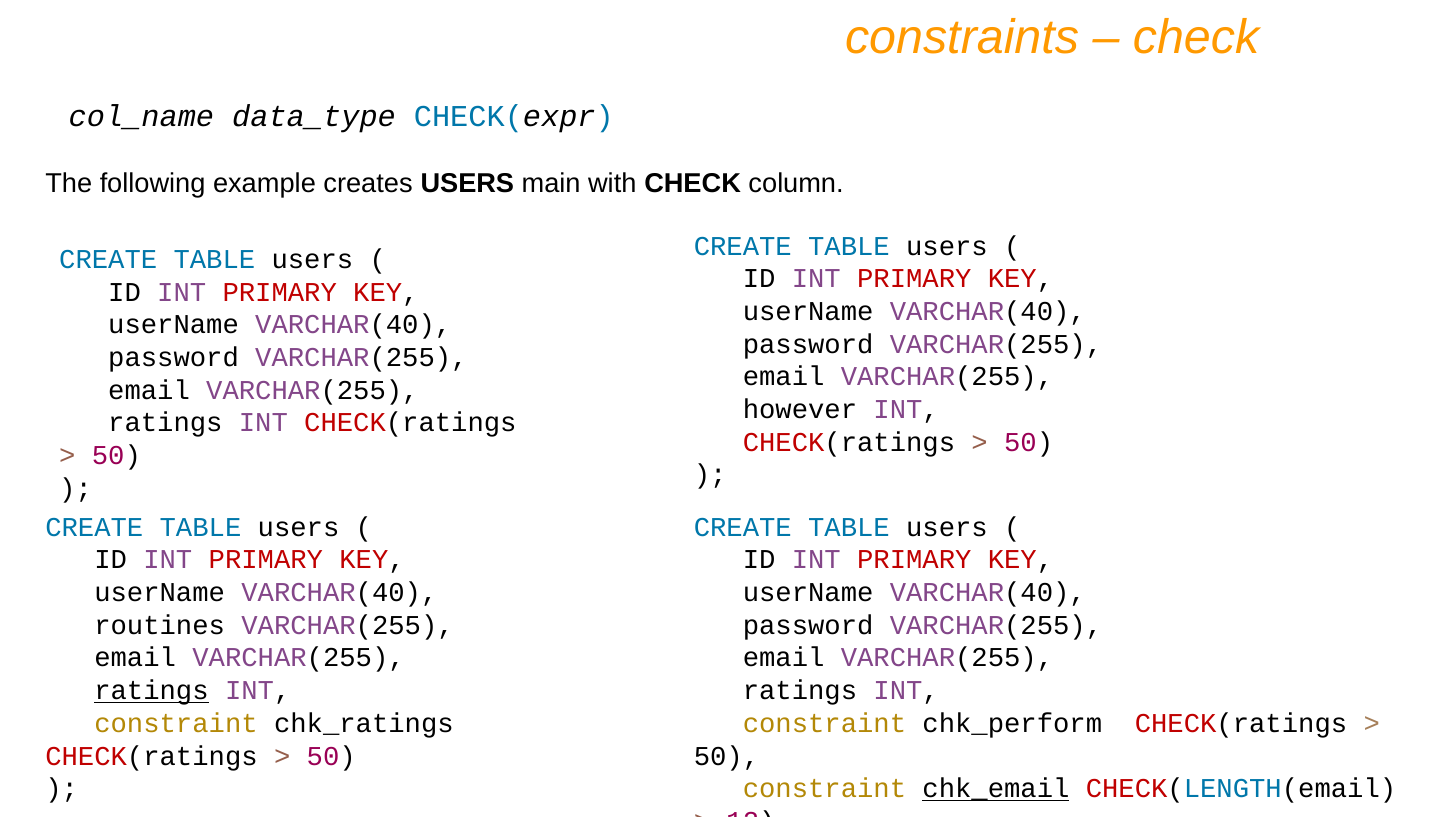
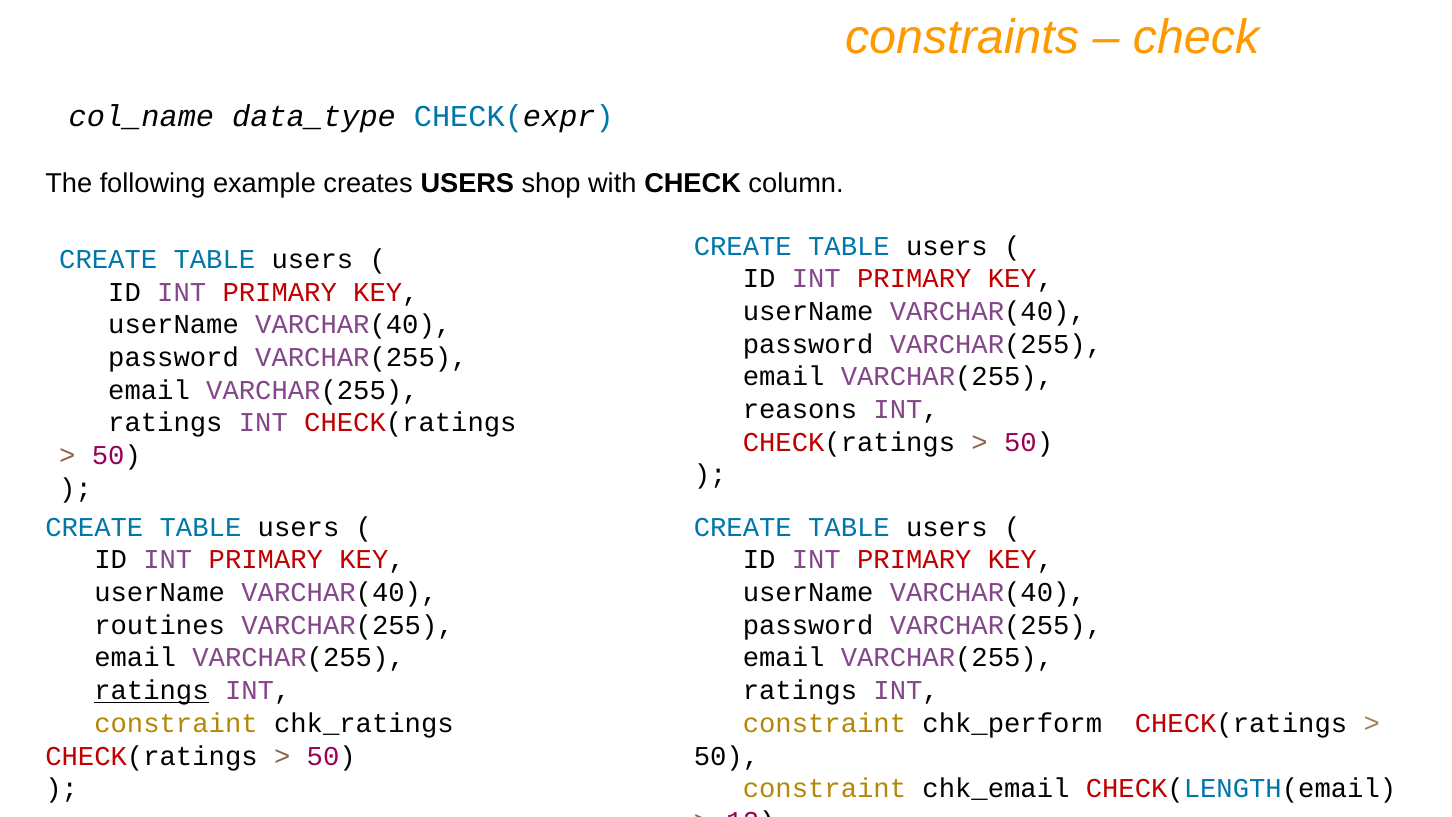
main: main -> shop (551, 183)
however: however -> reasons (800, 409)
chk_email underline: present -> none (996, 788)
